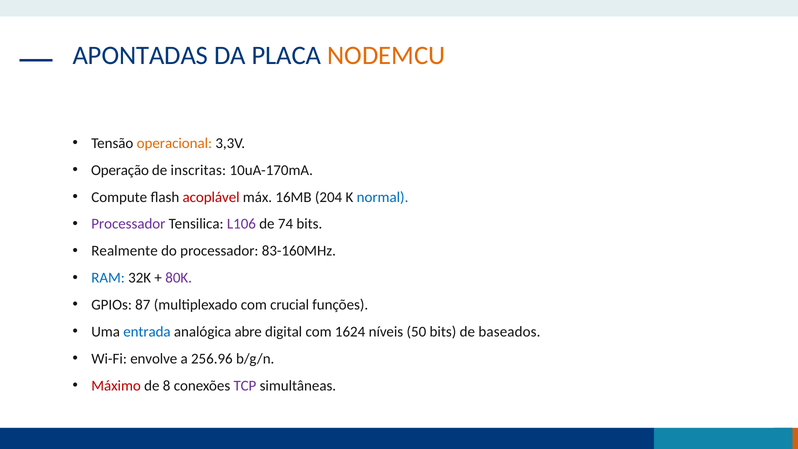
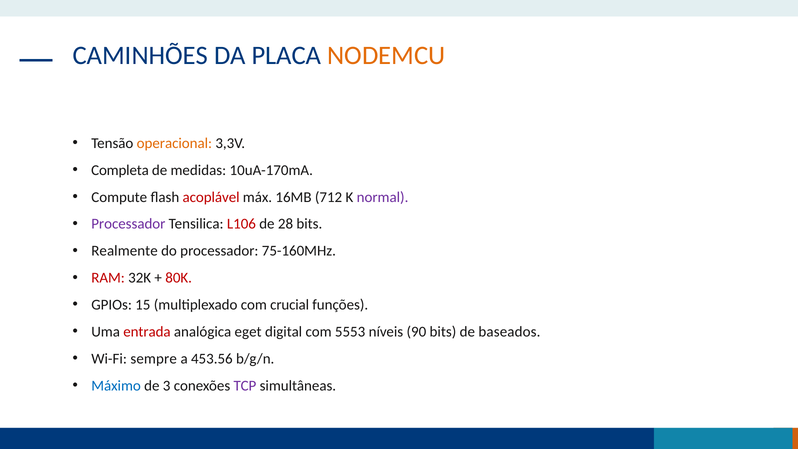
APONTADAS: APONTADAS -> CAMINHÕES (140, 55)
Operação: Operação -> Completa (120, 170)
inscritas: inscritas -> medidas (198, 170)
204: 204 -> 712 (329, 197)
normal colour: blue -> purple (383, 197)
L106 colour: purple -> red (241, 224)
74: 74 -> 28 (286, 224)
83-160MHz: 83-160MHz -> 75-160MHz (299, 251)
RAM colour: blue -> red (108, 278)
80K colour: purple -> red (179, 278)
87: 87 -> 15 (143, 305)
entrada colour: blue -> red (147, 332)
abre: abre -> eget (248, 332)
1624: 1624 -> 5553 (350, 332)
50: 50 -> 90 (416, 332)
envolve: envolve -> sempre (154, 359)
256.96: 256.96 -> 453.56 (212, 359)
Máximo colour: red -> blue (116, 386)
8: 8 -> 3 (167, 386)
